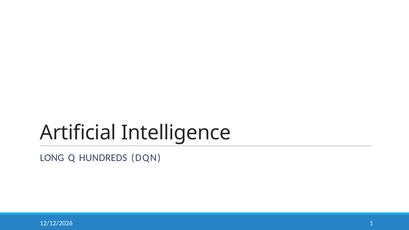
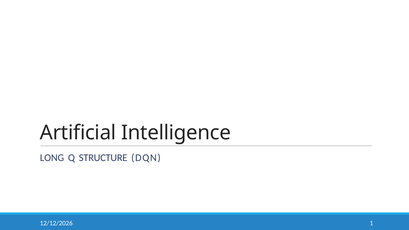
HUNDREDS: HUNDREDS -> STRUCTURE (103, 158)
